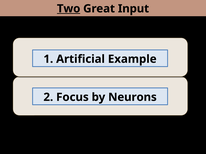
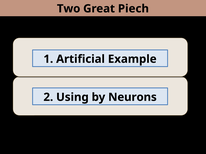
Two underline: present -> none (69, 9)
Input: Input -> Piech (133, 9)
Focus: Focus -> Using (72, 97)
